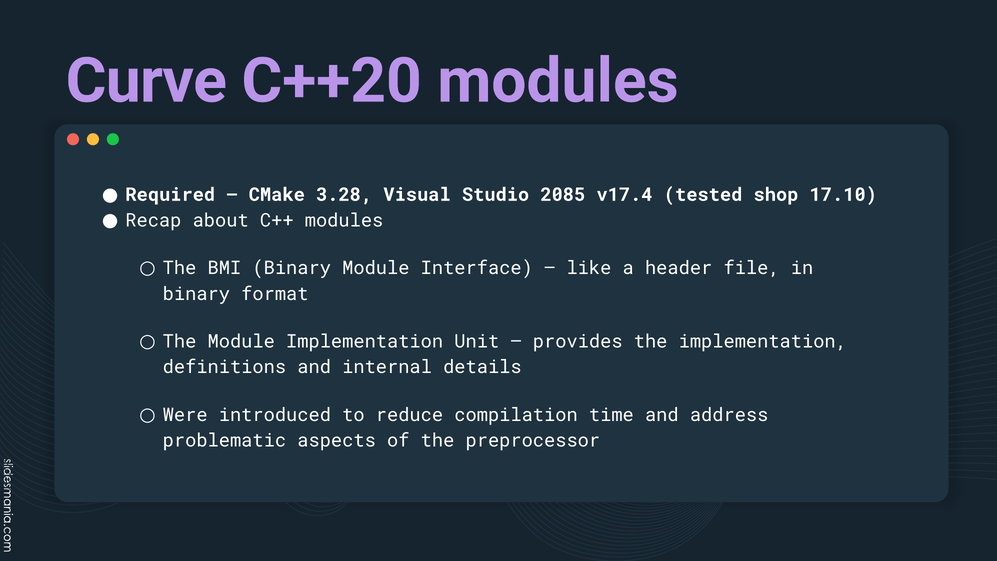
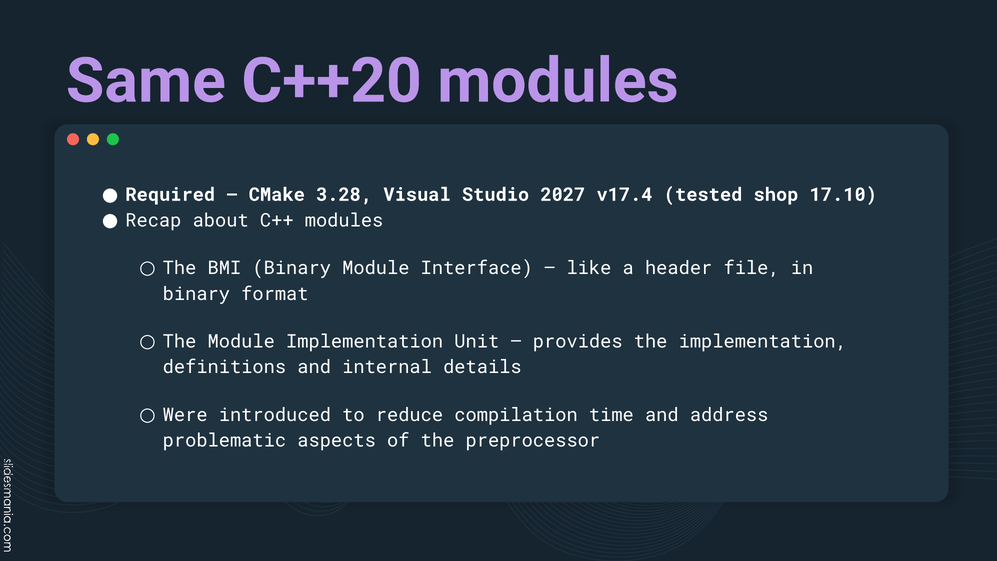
Curve: Curve -> Same (146, 81)
2085: 2085 -> 2027 (563, 195)
